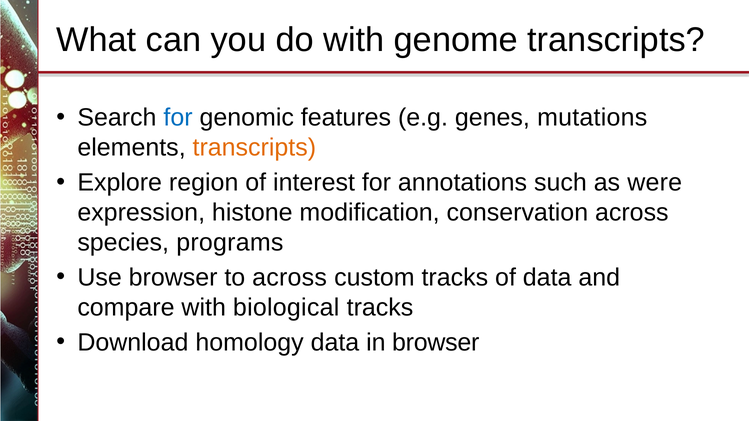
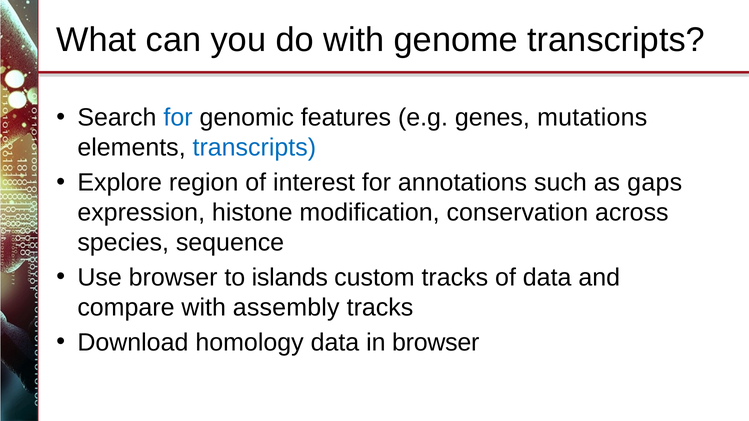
transcripts colour: orange -> blue (254, 148)
were: were -> gaps (655, 183)
programs: programs -> sequence (230, 243)
to across: across -> islands (290, 278)
biological: biological -> assembly (286, 308)
